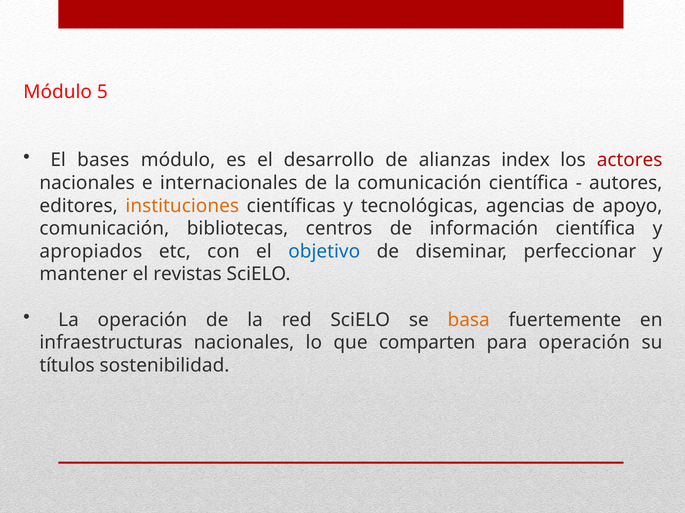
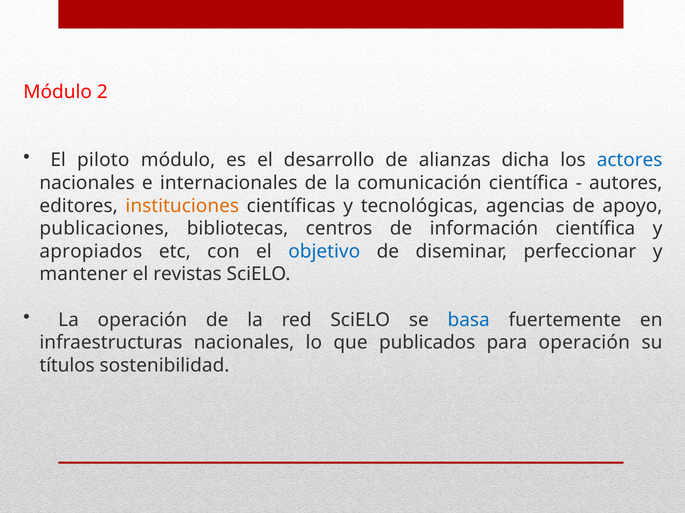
5: 5 -> 2 (102, 92)
bases: bases -> piloto (103, 160)
index: index -> dicha (525, 160)
actores colour: red -> blue (630, 160)
comunicación: comunicación -> publicaciones (104, 229)
basa colour: orange -> blue (469, 320)
comparten: comparten -> publicados (427, 343)
